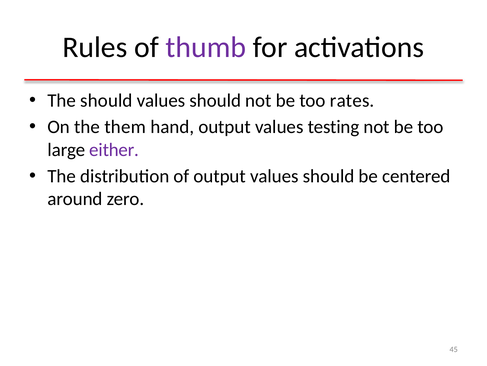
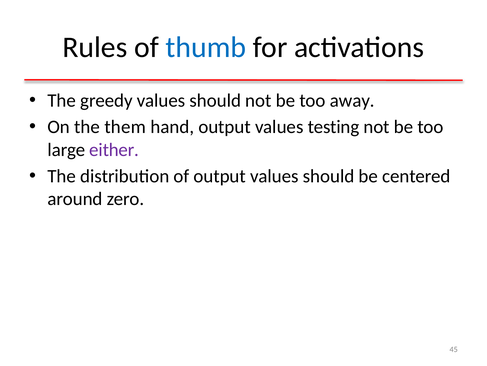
thumb colour: purple -> blue (206, 47)
The should: should -> greedy (106, 100)
rates: rates -> away (352, 100)
